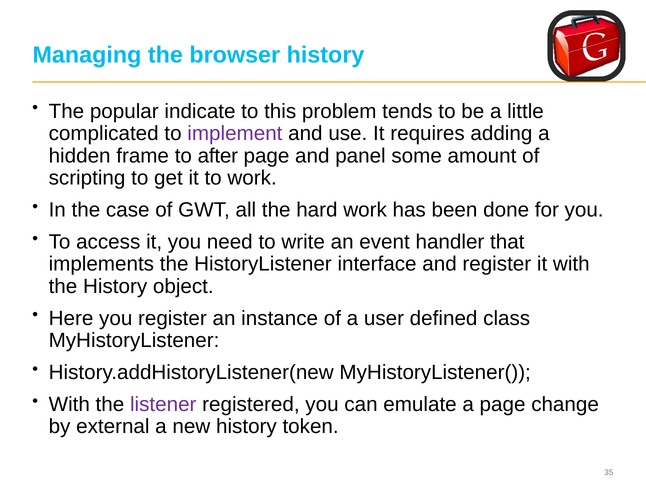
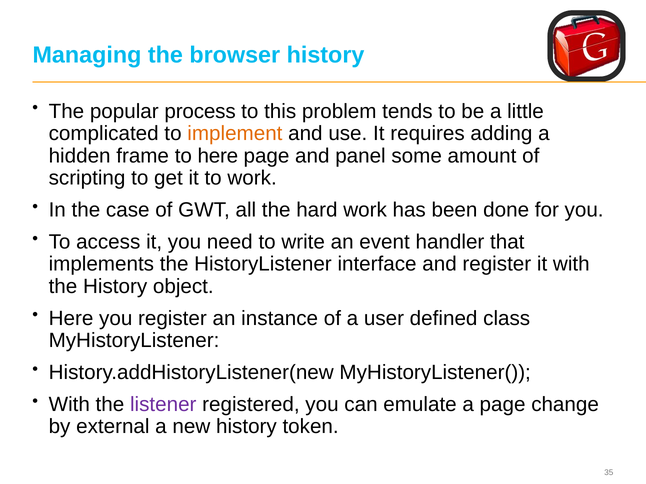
indicate: indicate -> process (200, 111)
implement colour: purple -> orange (235, 134)
to after: after -> here (218, 156)
